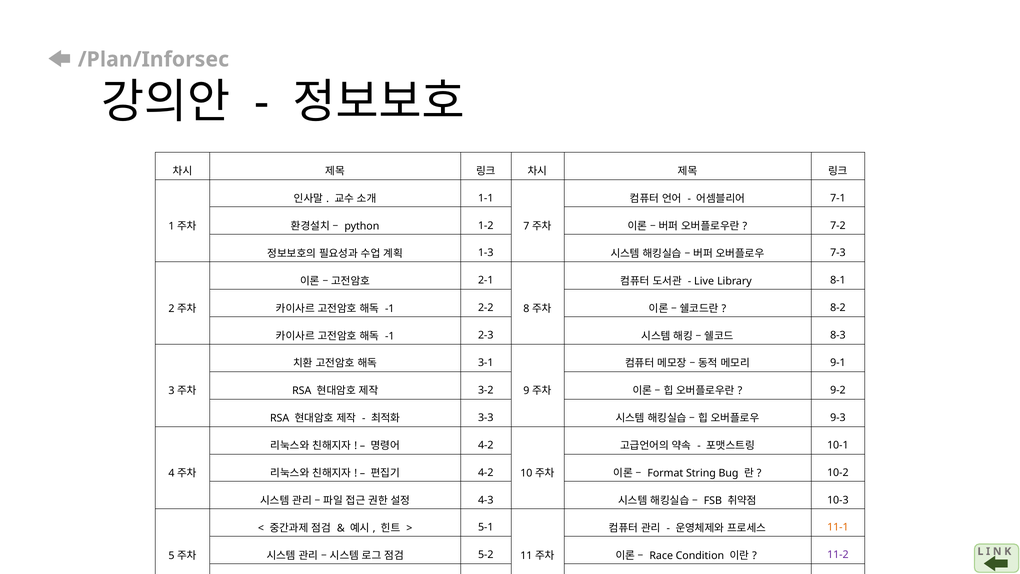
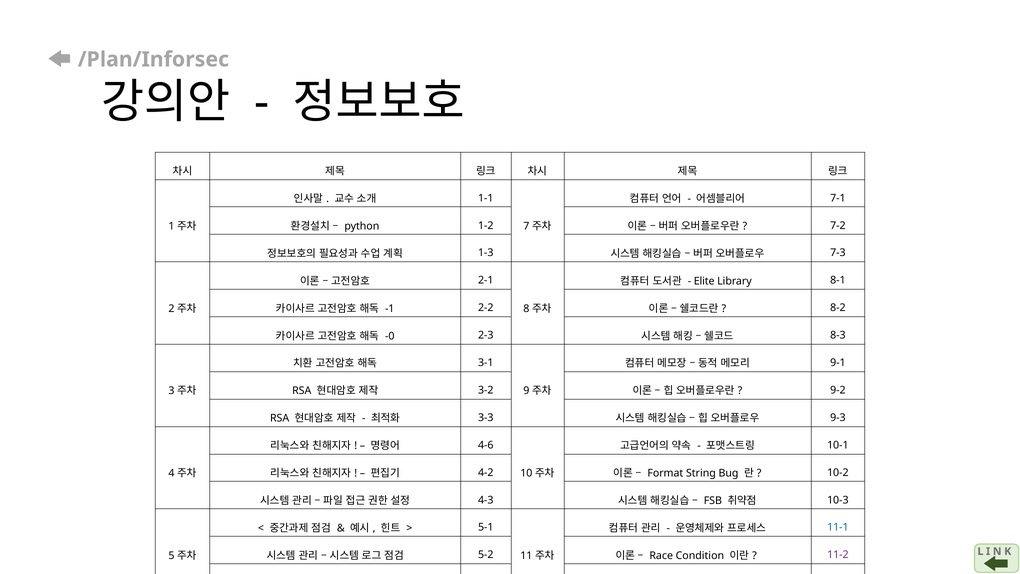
Live: Live -> Elite (704, 281)
-1: -1 -> -0 (390, 336)
4-2: 4-2 -> 4-6 (486, 445)
11-1 colour: orange -> blue (838, 527)
